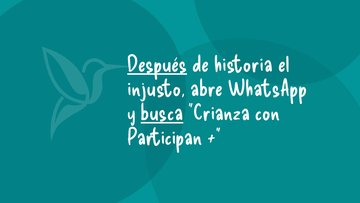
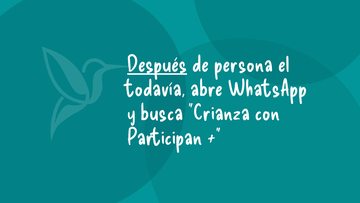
historia: historia -> persona (244, 64)
injusto: injusto -> todavía (156, 88)
busca underline: present -> none (162, 113)
